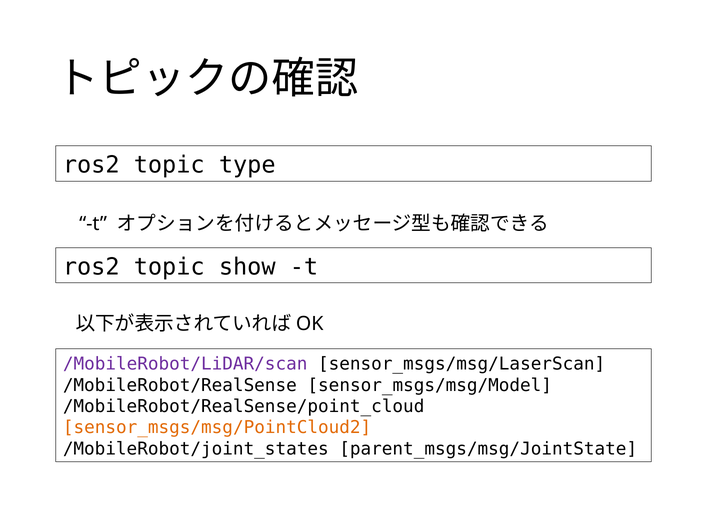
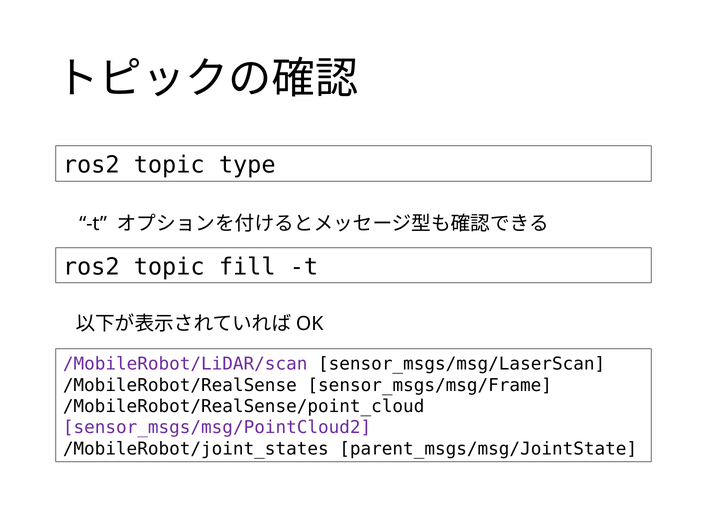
show: show -> fill (247, 267)
sensor_msgs/msg/Model: sensor_msgs/msg/Model -> sensor_msgs/msg/Frame (430, 385)
sensor_msgs/msg/PointCloud2 colour: orange -> purple (217, 428)
